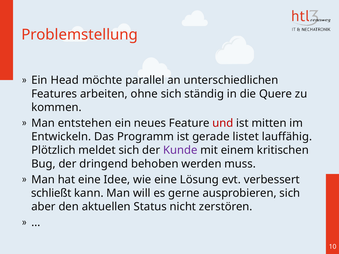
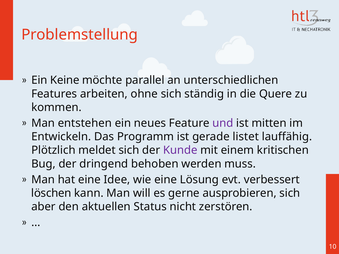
Head: Head -> Keine (65, 80)
und colour: red -> purple (223, 123)
schließt: schließt -> löschen (51, 193)
